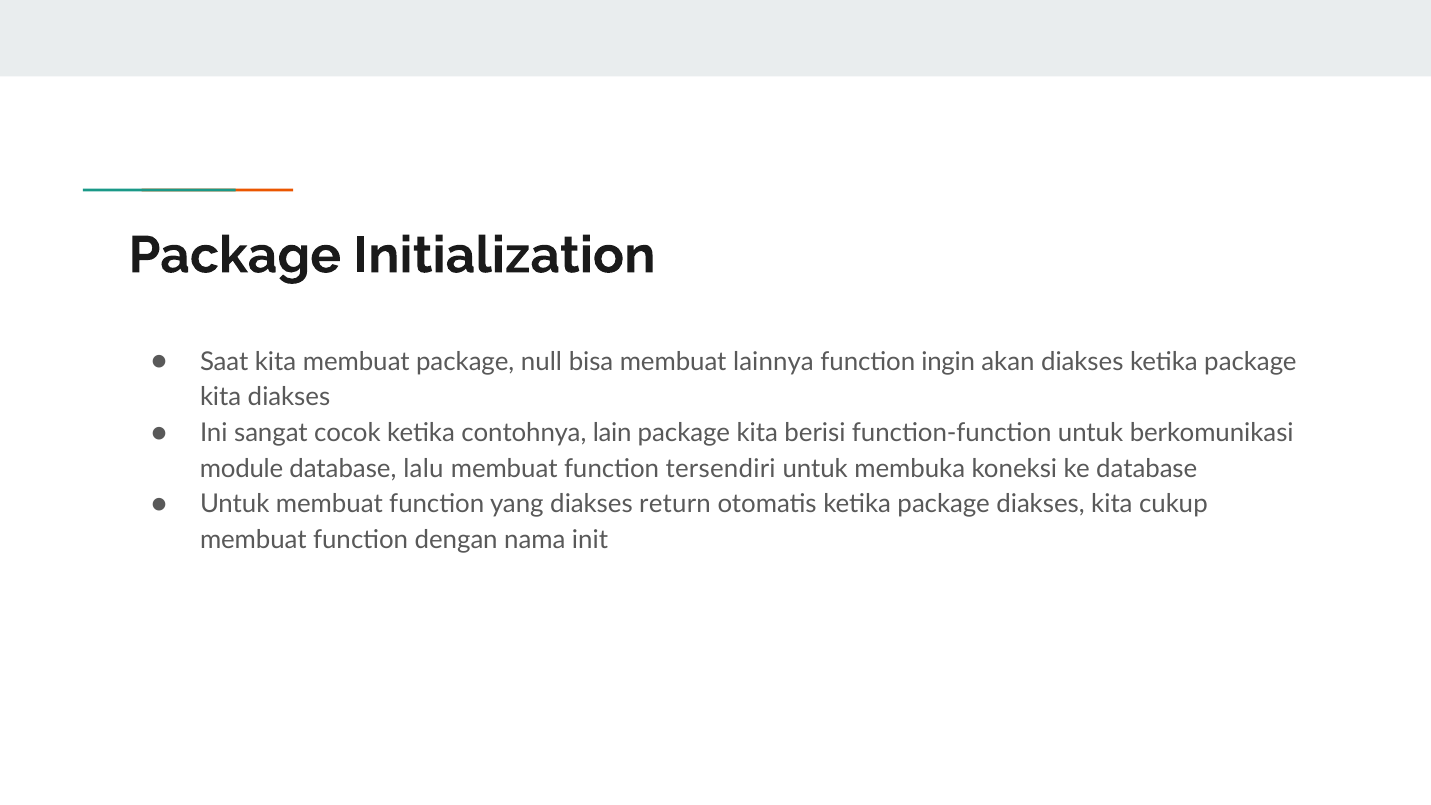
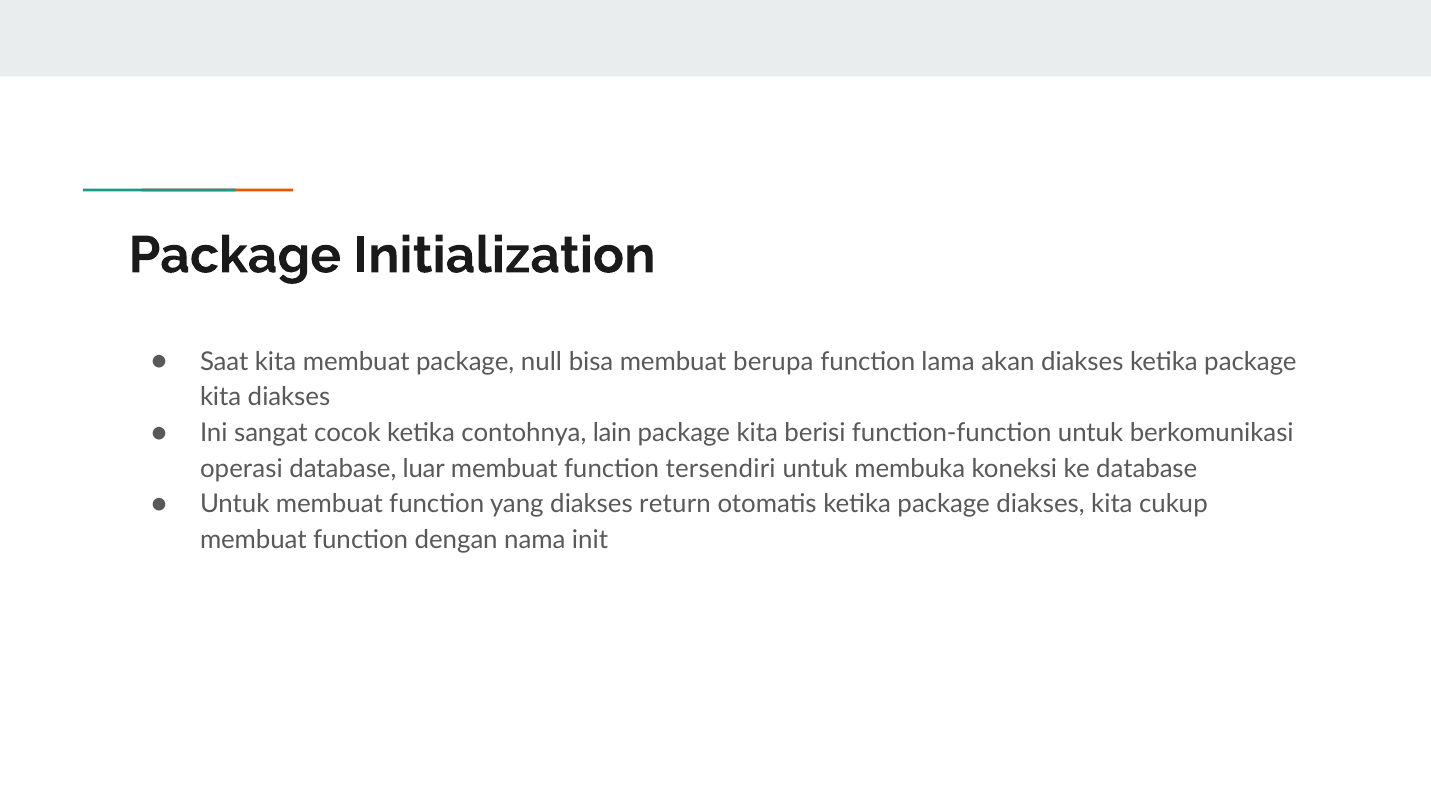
lainnya: lainnya -> berupa (773, 362)
ingin: ingin -> lama (948, 362)
module: module -> operasi (241, 469)
lalu: lalu -> luar (424, 469)
